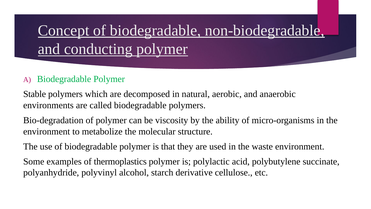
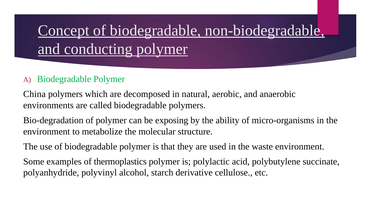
Stable: Stable -> China (34, 94)
viscosity: viscosity -> exposing (172, 120)
